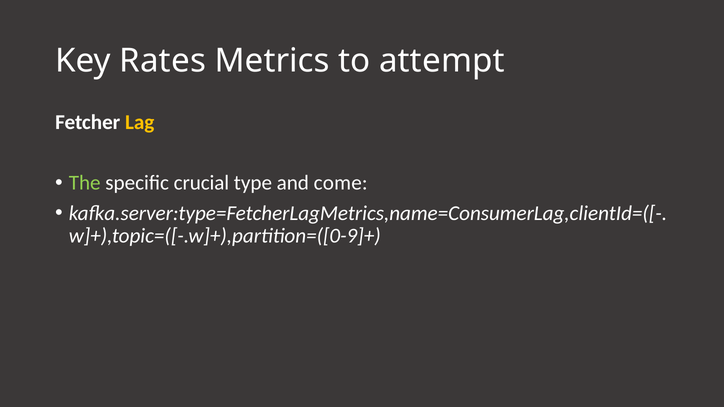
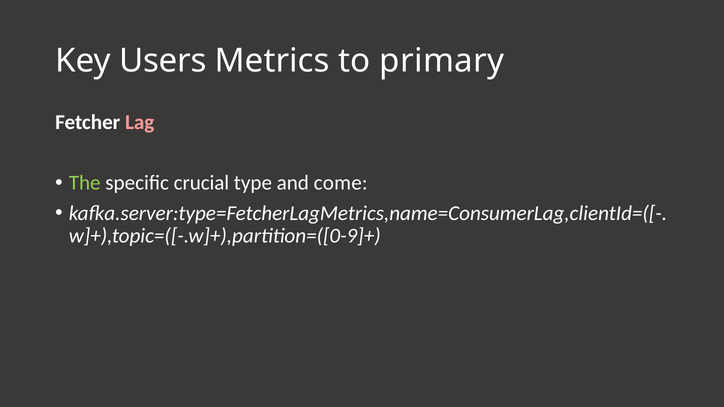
Rates: Rates -> Users (163, 61)
attempt: attempt -> primary (442, 61)
Lag colour: yellow -> pink (140, 122)
